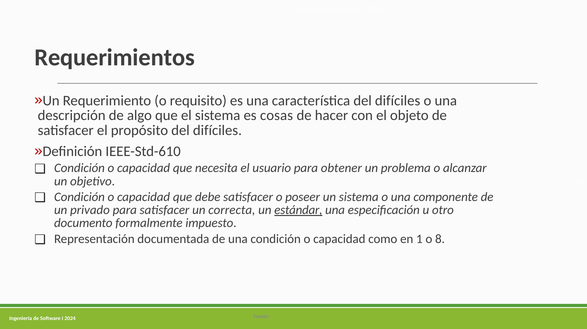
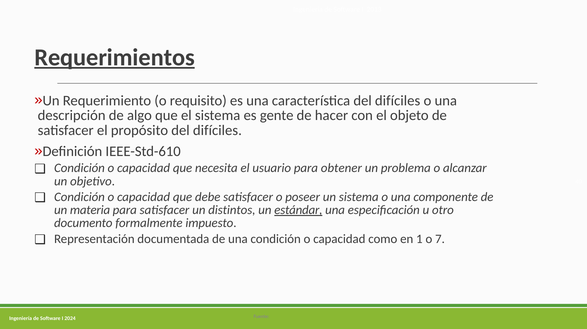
Requerimientos underline: none -> present (115, 57)
cosas: cosas -> gente (277, 115)
privado: privado -> materia (90, 210)
correcta: correcta -> distintos (232, 210)
8: 8 -> 7 (440, 239)
